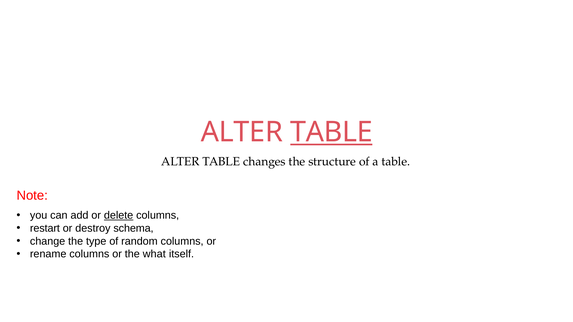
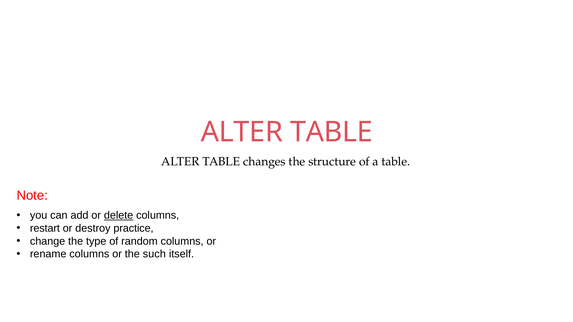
TABLE underline: present -> none (331, 132)
schema: schema -> practice (133, 229)
what: what -> such (154, 254)
